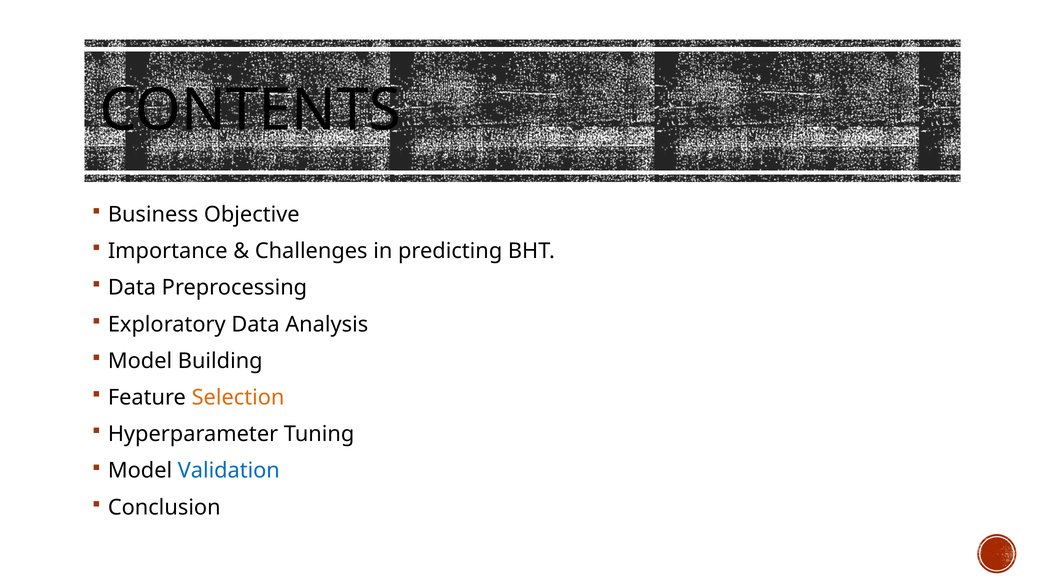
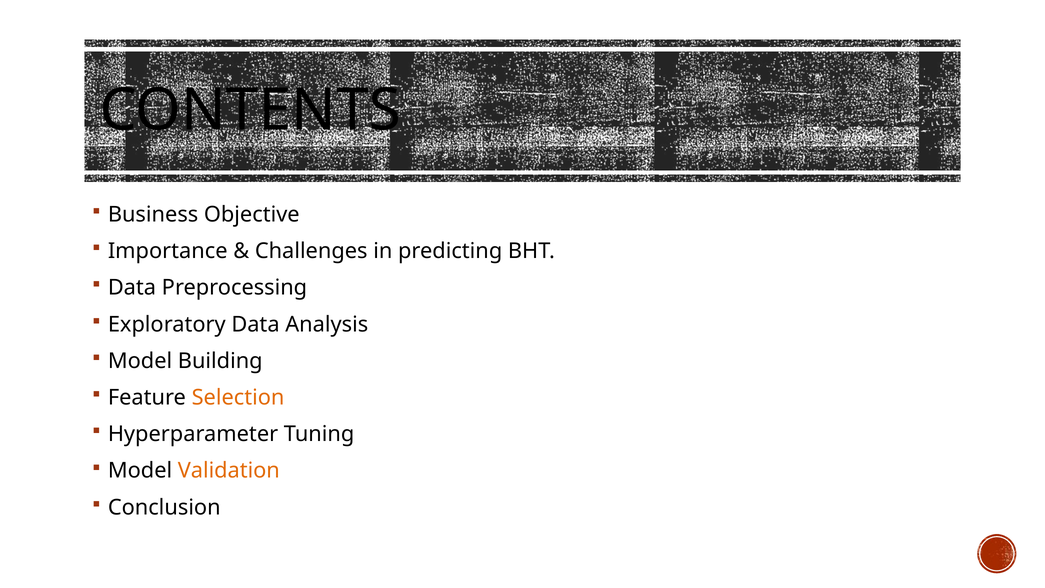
Validation colour: blue -> orange (229, 471)
